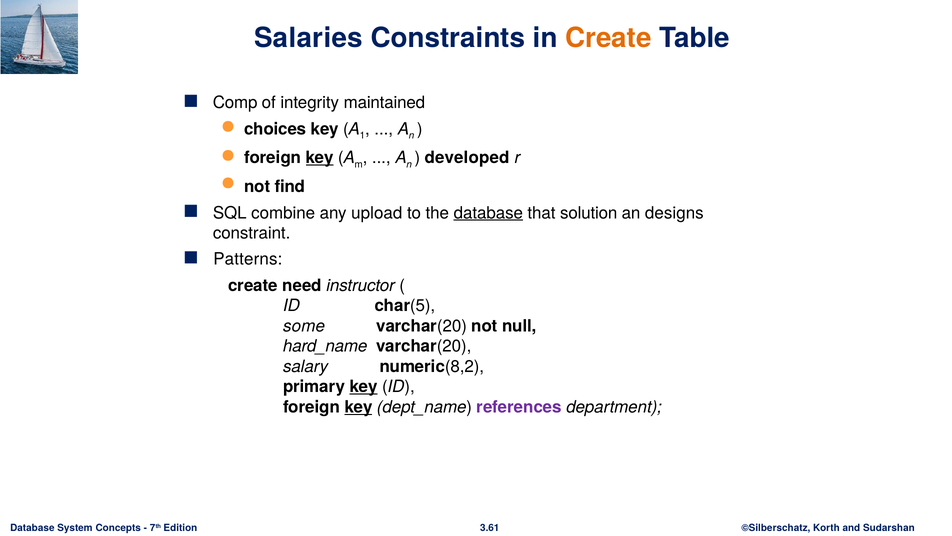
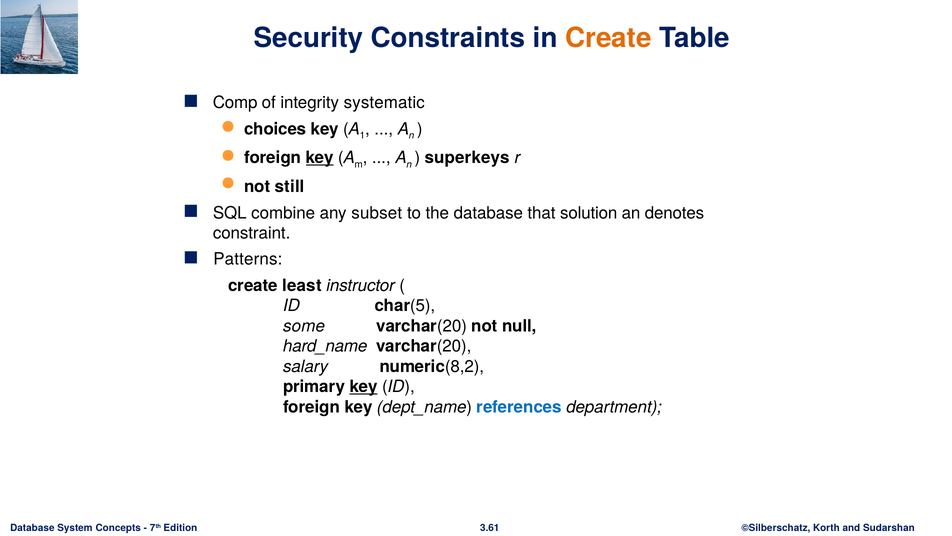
Salaries: Salaries -> Security (309, 38)
maintained: maintained -> systematic (384, 103)
developed: developed -> superkeys (467, 158)
find: find -> still (290, 187)
upload: upload -> subset (377, 213)
database underline: present -> none (488, 213)
designs: designs -> denotes (674, 213)
need: need -> least (302, 285)
key underline: present -> none (358, 407)
references colour: purple -> blue (519, 407)
